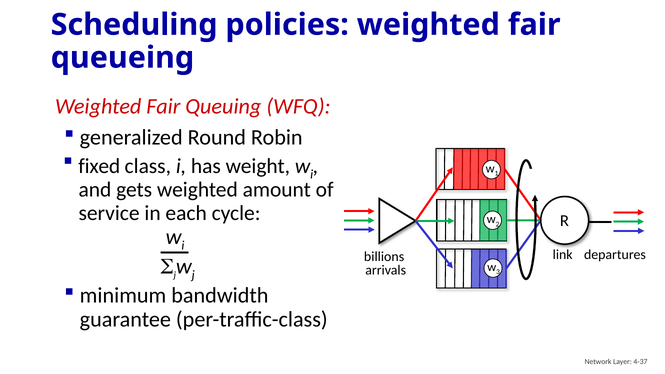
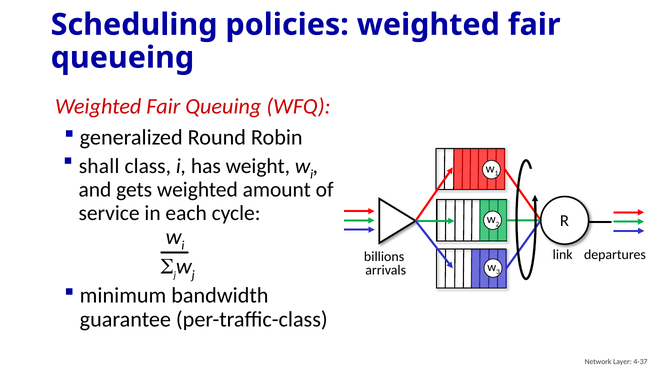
fixed: fixed -> shall (99, 166)
